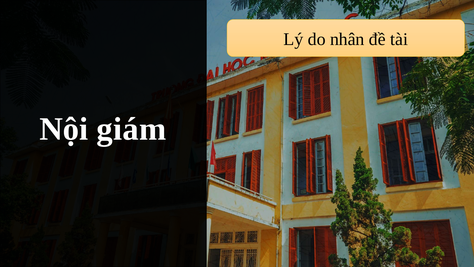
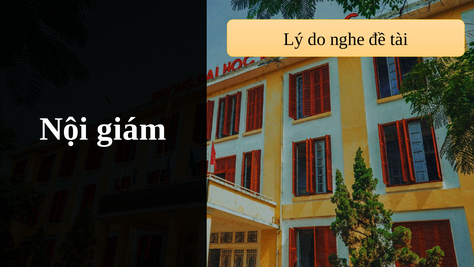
nhân: nhân -> nghe (347, 39)
